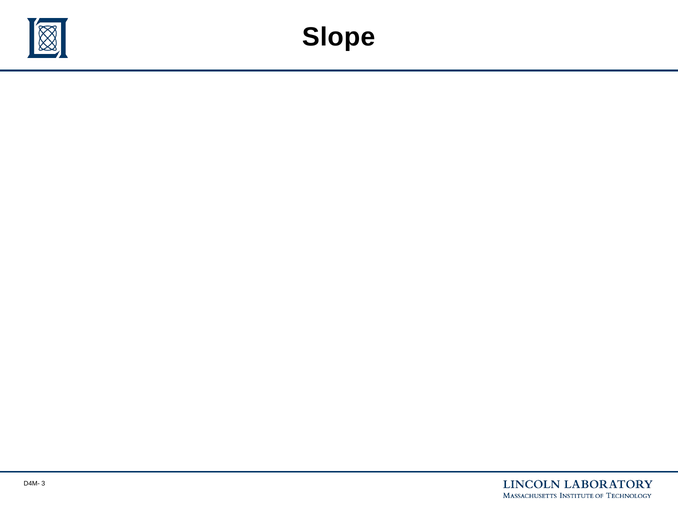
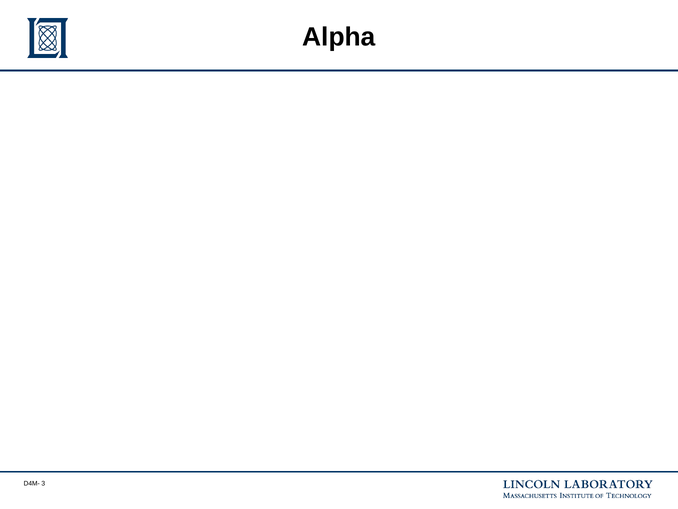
Slope: Slope -> Alpha (339, 37)
